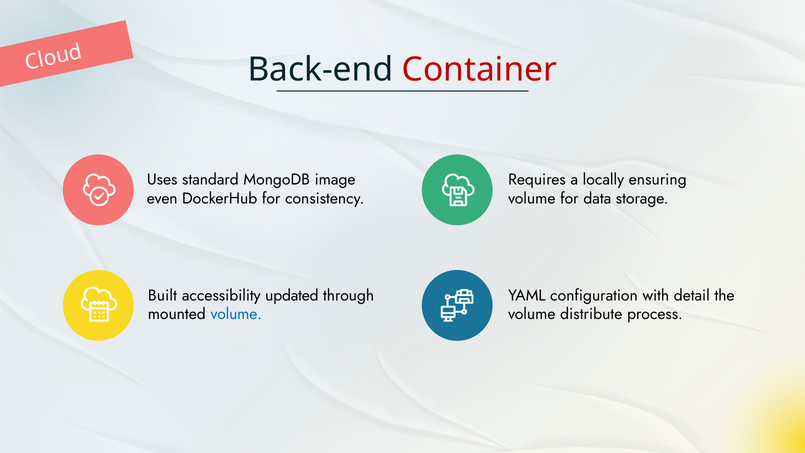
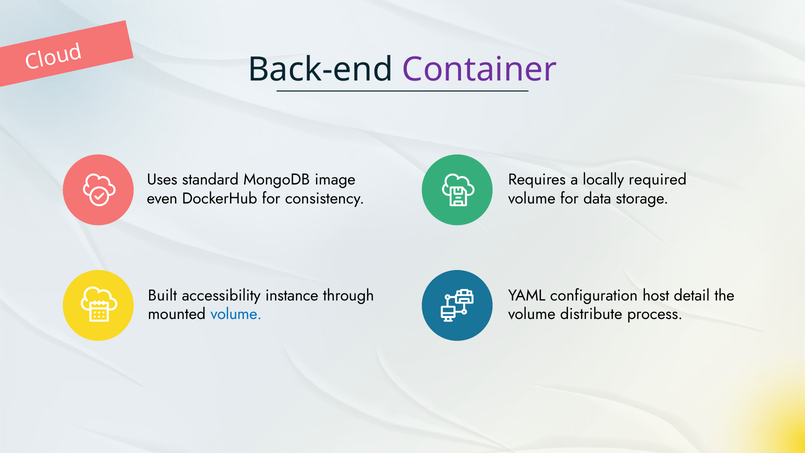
Container colour: red -> purple (479, 70)
ensuring: ensuring -> required (658, 180)
updated: updated -> instance (292, 295)
with: with -> host (656, 295)
